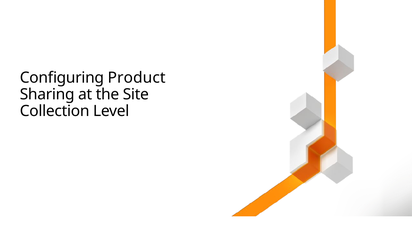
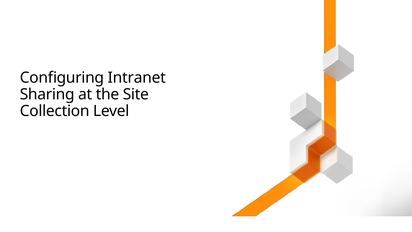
Product: Product -> Intranet (137, 78)
